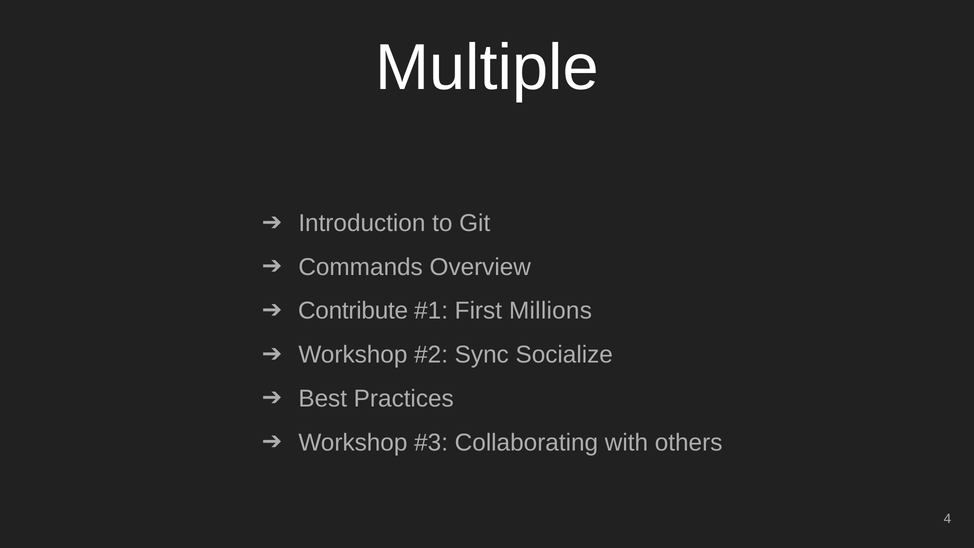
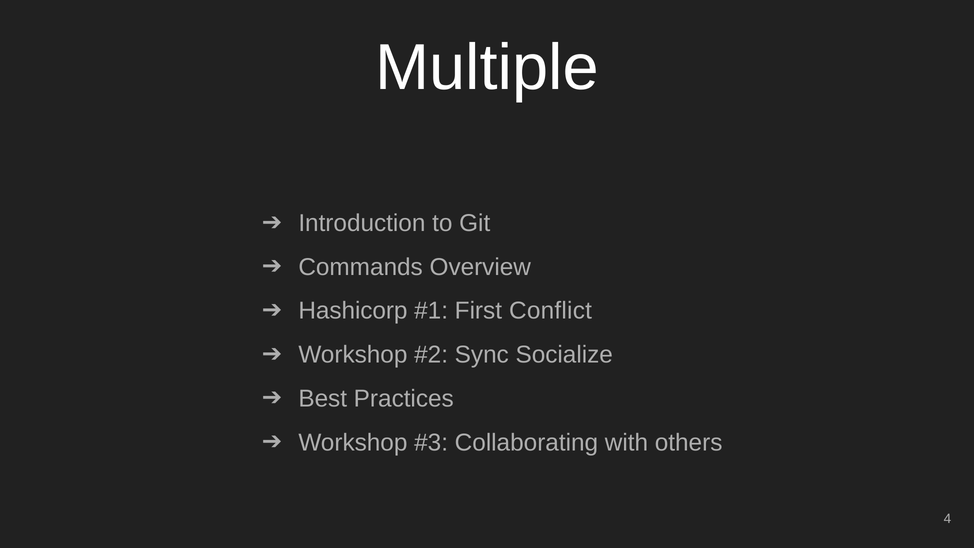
Contribute: Contribute -> Hashicorp (353, 311)
Millions: Millions -> Conflict (550, 311)
